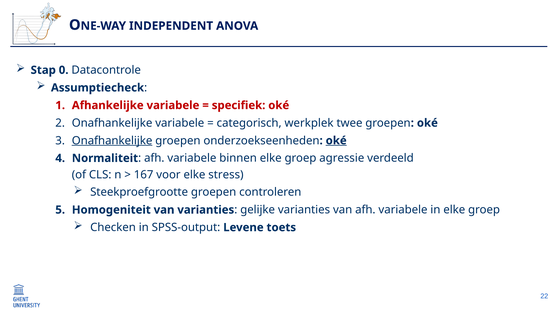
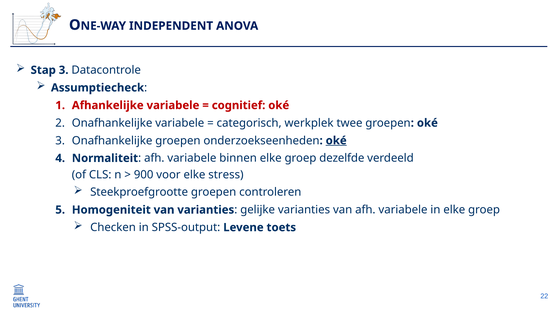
Stap 0: 0 -> 3 (64, 70)
specifiek: specifiek -> cognitief (239, 105)
Onafhankelijke underline: present -> none (112, 140)
agressie: agressie -> dezelfde (342, 158)
167: 167 -> 900 (144, 174)
